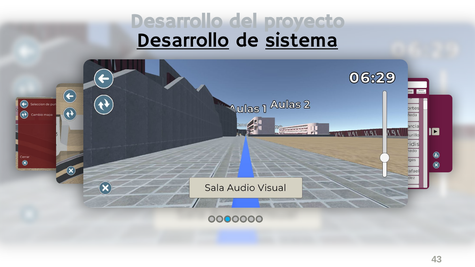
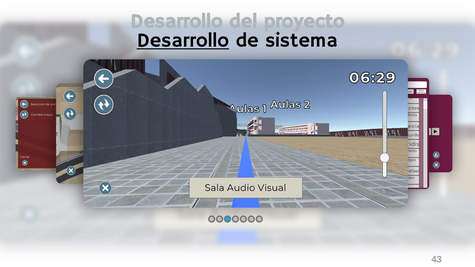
sistema underline: present -> none (302, 40)
